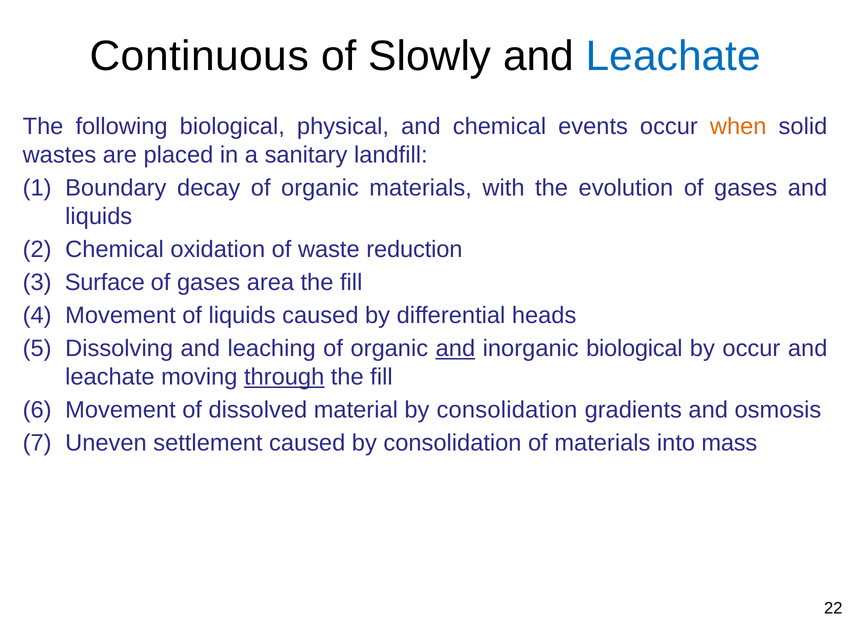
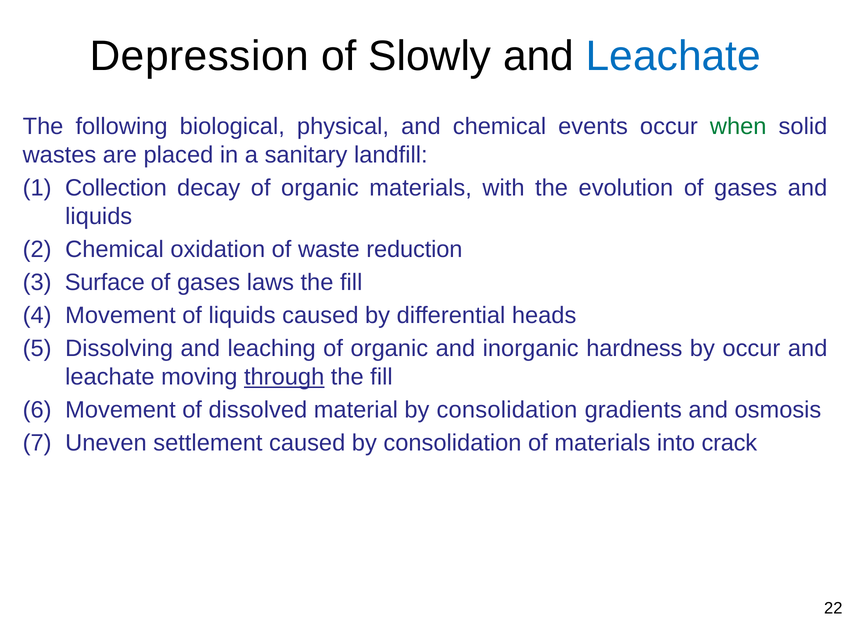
Continuous: Continuous -> Depression (199, 56)
when colour: orange -> green (738, 126)
Boundary: Boundary -> Collection (116, 188)
area: area -> laws (270, 283)
and underline: present -> none (455, 349)
inorganic biological: biological -> hardness (634, 349)
mass: mass -> crack (729, 443)
